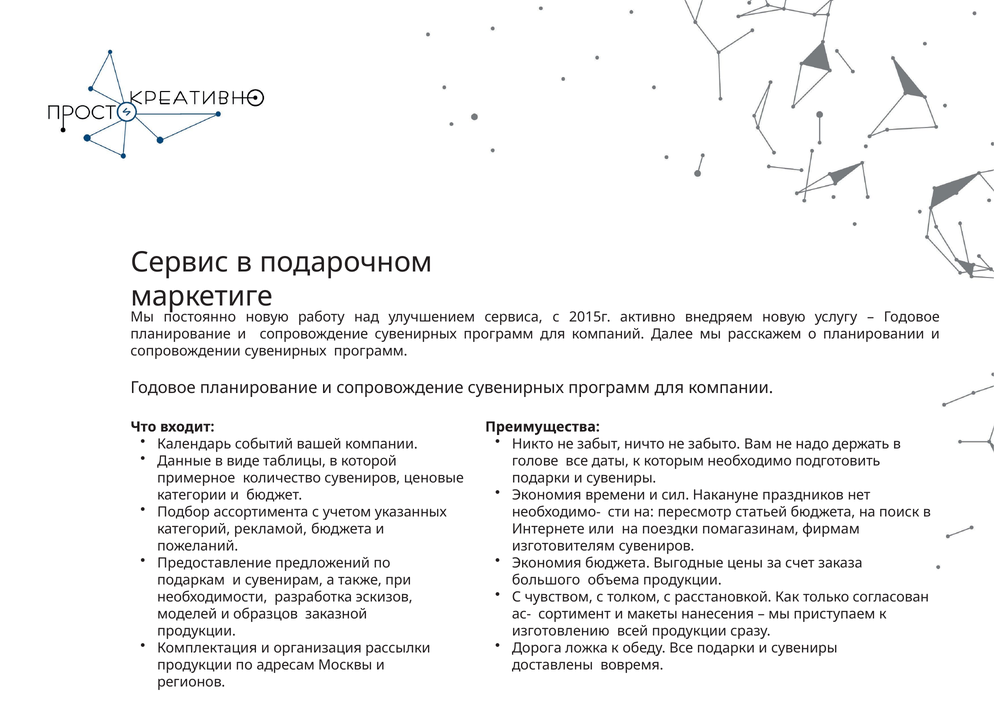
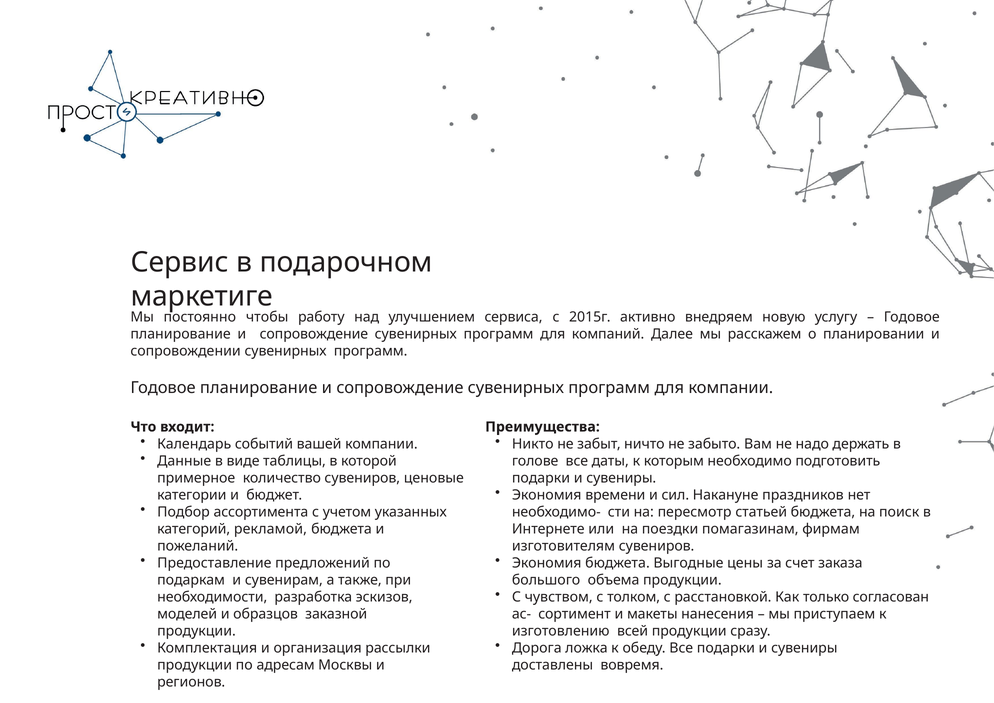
постоянно новую: новую -> чтобы (267, 317)
